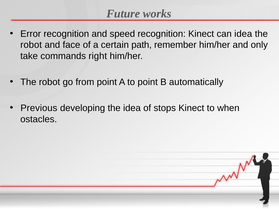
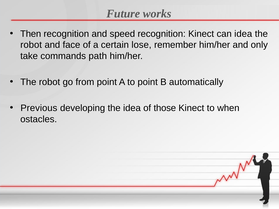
Error: Error -> Then (31, 34)
path: path -> lose (141, 45)
right: right -> path (98, 56)
stops: stops -> those (165, 108)
